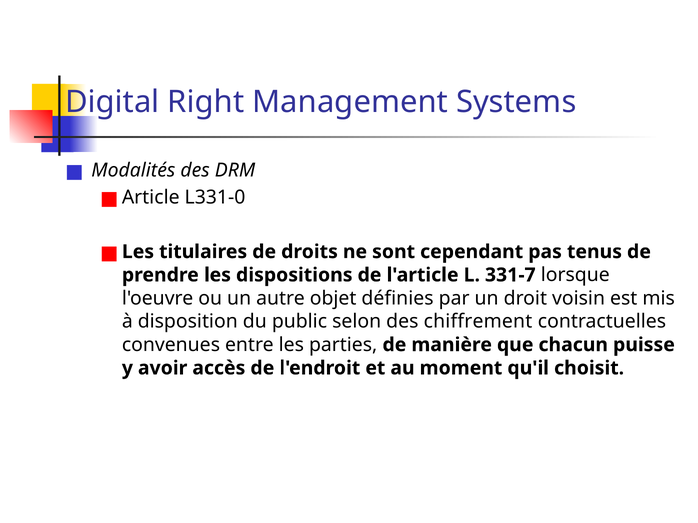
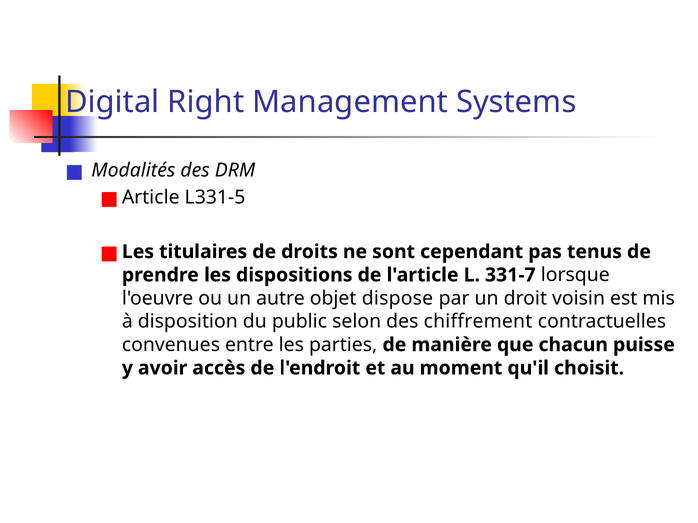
L331-0: L331-0 -> L331-5 (215, 198)
définies: définies -> dispose (397, 299)
